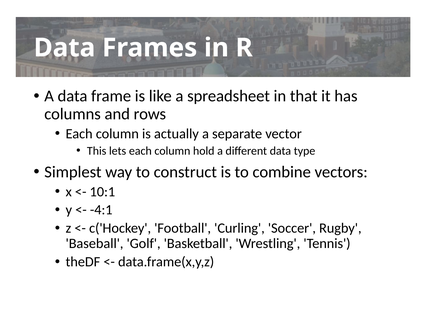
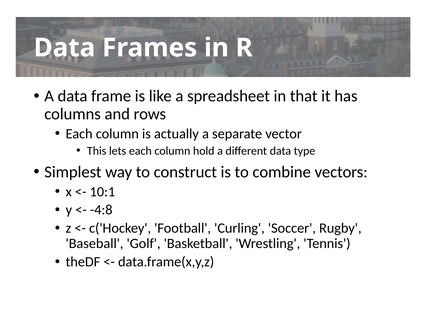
-4:1: -4:1 -> -4:8 (101, 210)
